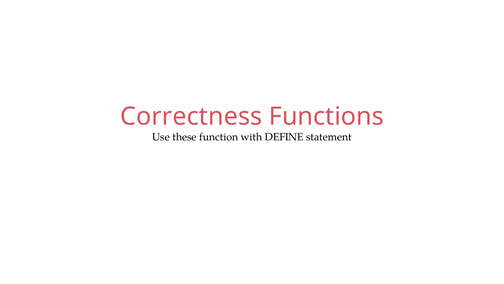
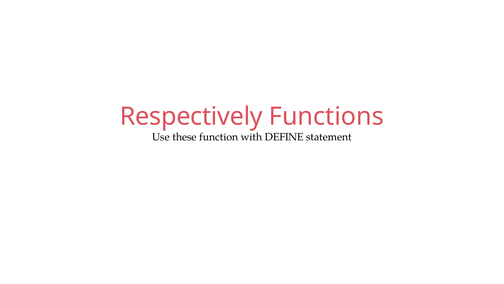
Correctness: Correctness -> Respectively (191, 116)
